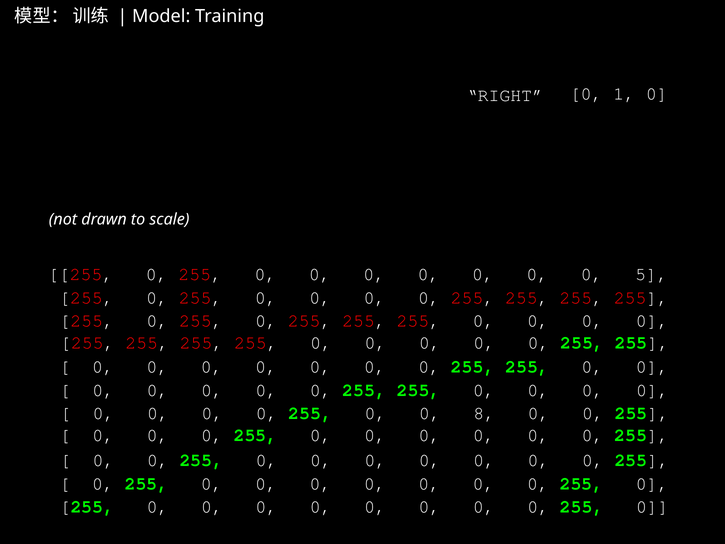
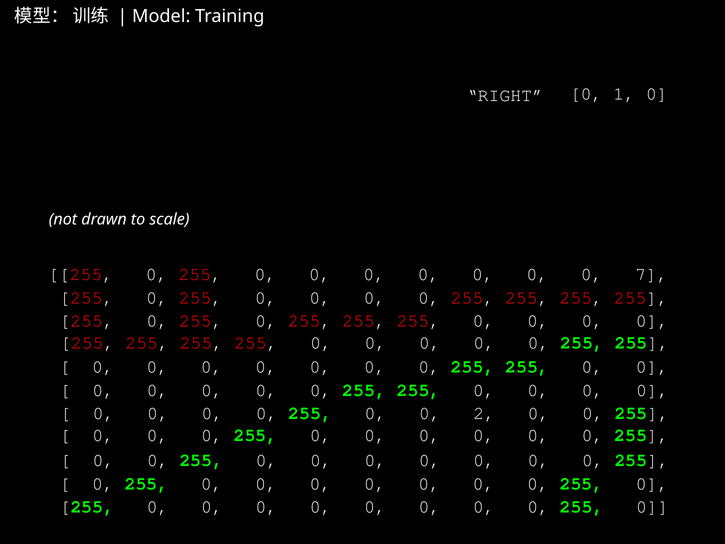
5: 5 -> 7 (652, 274)
8: 8 -> 2 (484, 413)
